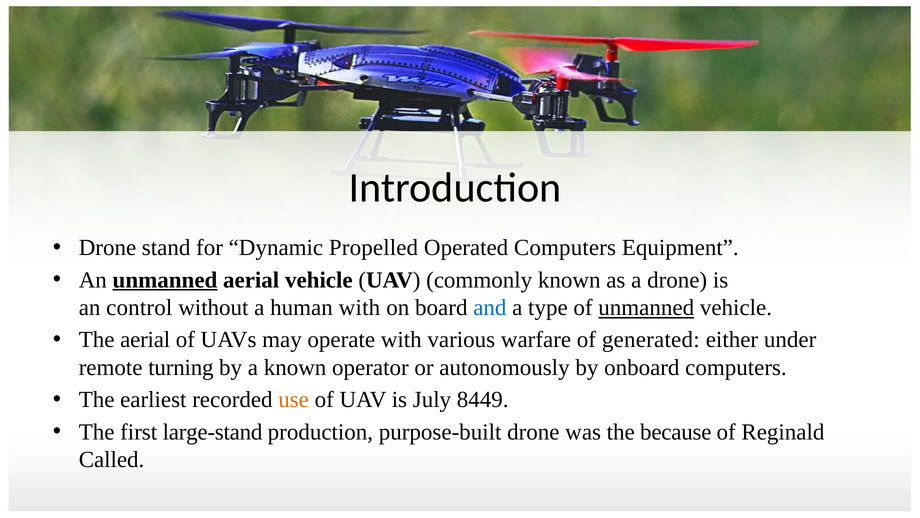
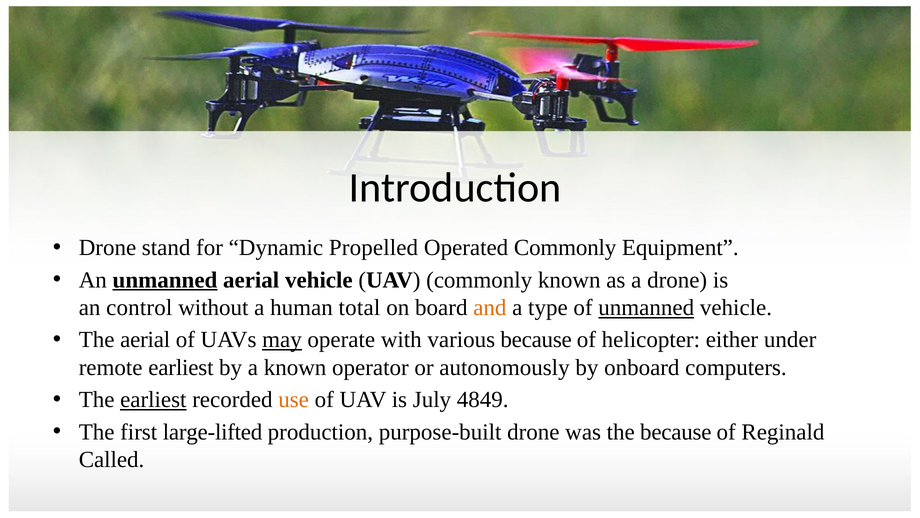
Operated Computers: Computers -> Commonly (565, 248)
human with: with -> total (359, 307)
and colour: blue -> orange (490, 307)
may underline: none -> present (282, 340)
various warfare: warfare -> because (536, 340)
generated: generated -> helicopter (651, 340)
remote turning: turning -> earliest (181, 367)
earliest underline: none -> present (153, 399)
8449: 8449 -> 4849 (483, 399)
large-stand: large-stand -> large-lifted (213, 432)
